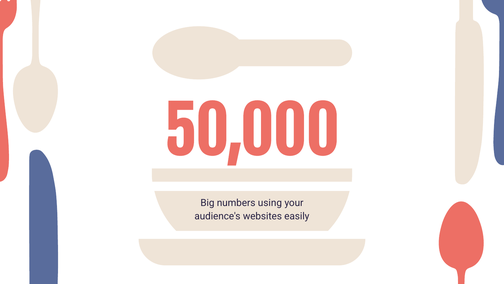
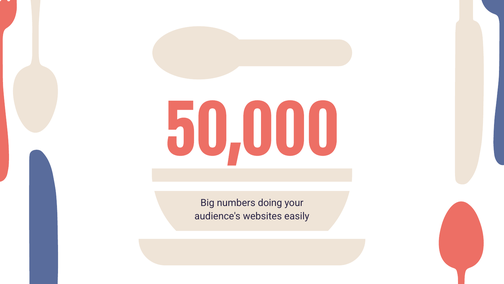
using: using -> doing (270, 203)
